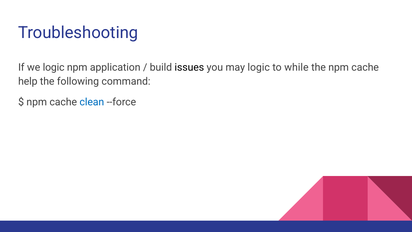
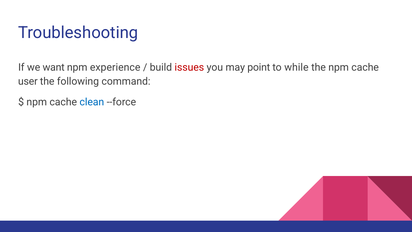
we logic: logic -> want (54, 67)
application: application -> experience (115, 67)
issues colour: black -> red (189, 67)
may logic: logic -> point (259, 67)
help: help -> user (28, 81)
